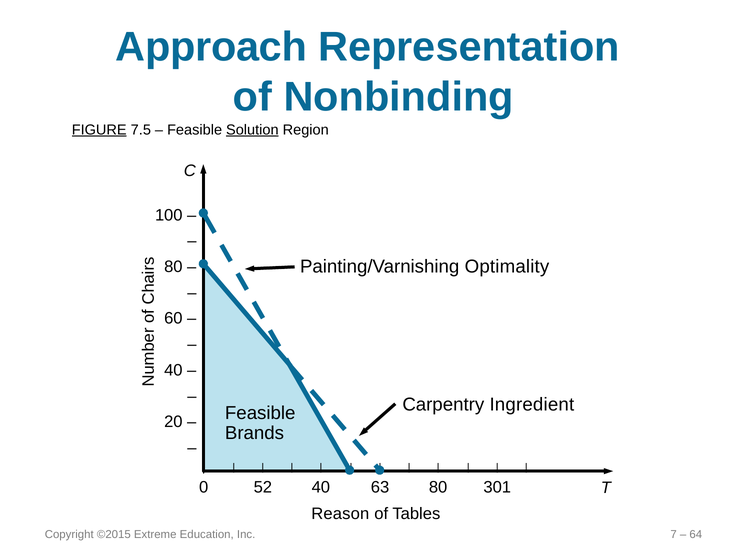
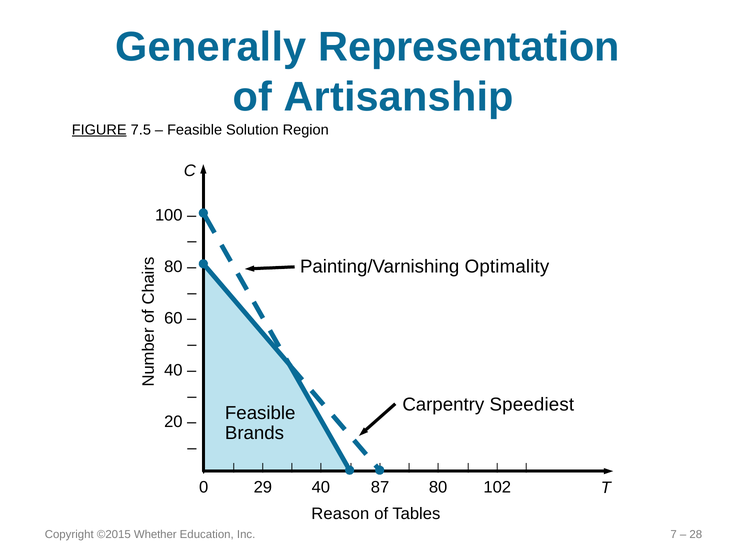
Approach: Approach -> Generally (211, 47)
Nonbinding: Nonbinding -> Artisanship (399, 97)
Solution underline: present -> none (252, 130)
Ingredient: Ingredient -> Speediest (532, 405)
52: 52 -> 29 (263, 487)
63: 63 -> 87 (380, 487)
301: 301 -> 102 (497, 487)
Extreme: Extreme -> Whether (155, 535)
64: 64 -> 28 (696, 535)
